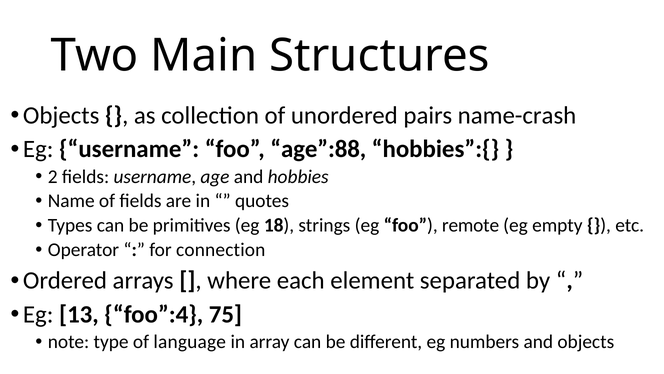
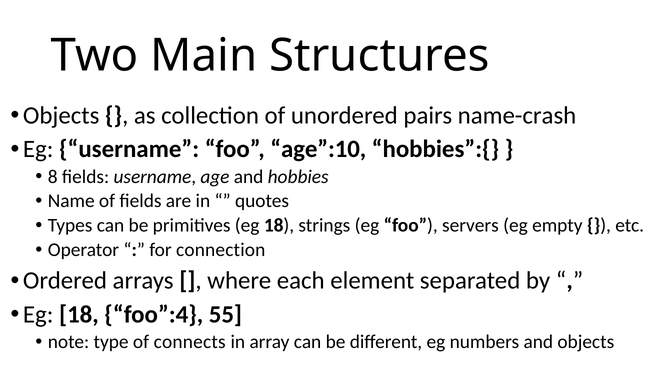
age”:88: age”:88 -> age”:10 (318, 149)
2: 2 -> 8 (53, 176)
remote: remote -> servers (470, 225)
13: 13 -> 18 (79, 314)
75: 75 -> 55 (225, 314)
language: language -> connects (190, 342)
